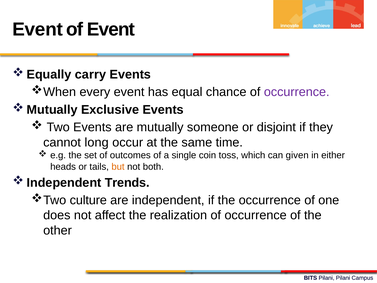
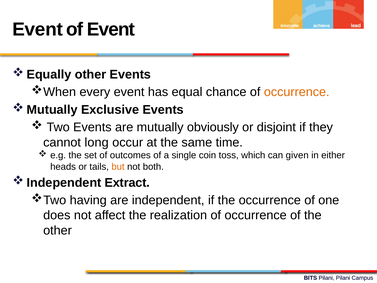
carry: carry -> other (91, 74)
occurrence colour: purple -> orange (297, 92)
someone: someone -> obviously (213, 127)
Trends: Trends -> Extract (127, 182)
culture: culture -> having (88, 200)
